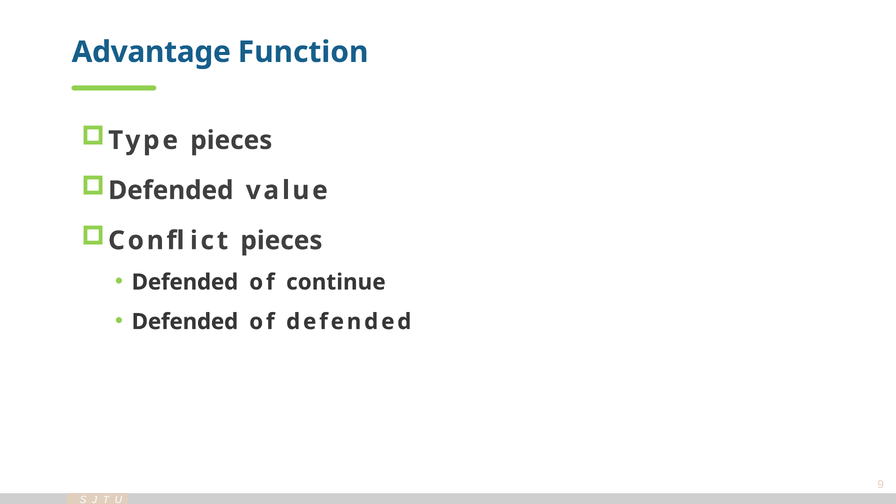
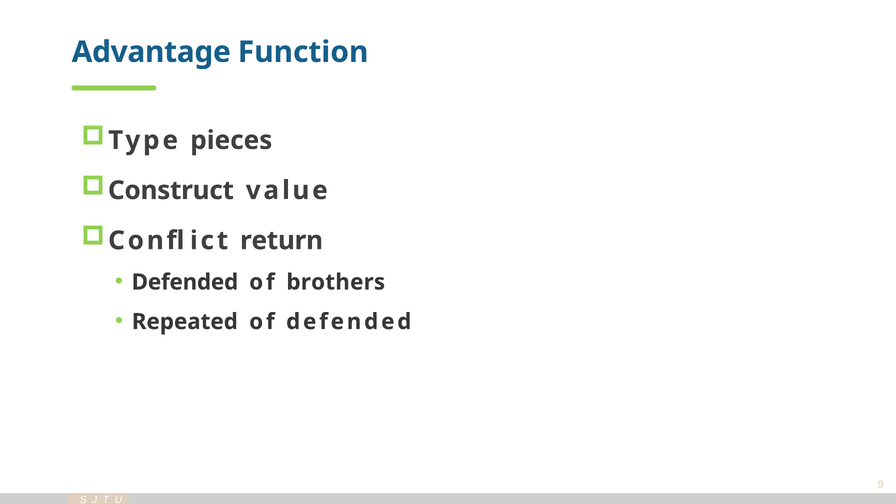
Defended: Defended -> Construct (171, 190)
Conflict pieces: pieces -> return (282, 241)
continue: continue -> brothers (336, 282)
Defended: Defended -> Repeated (185, 322)
